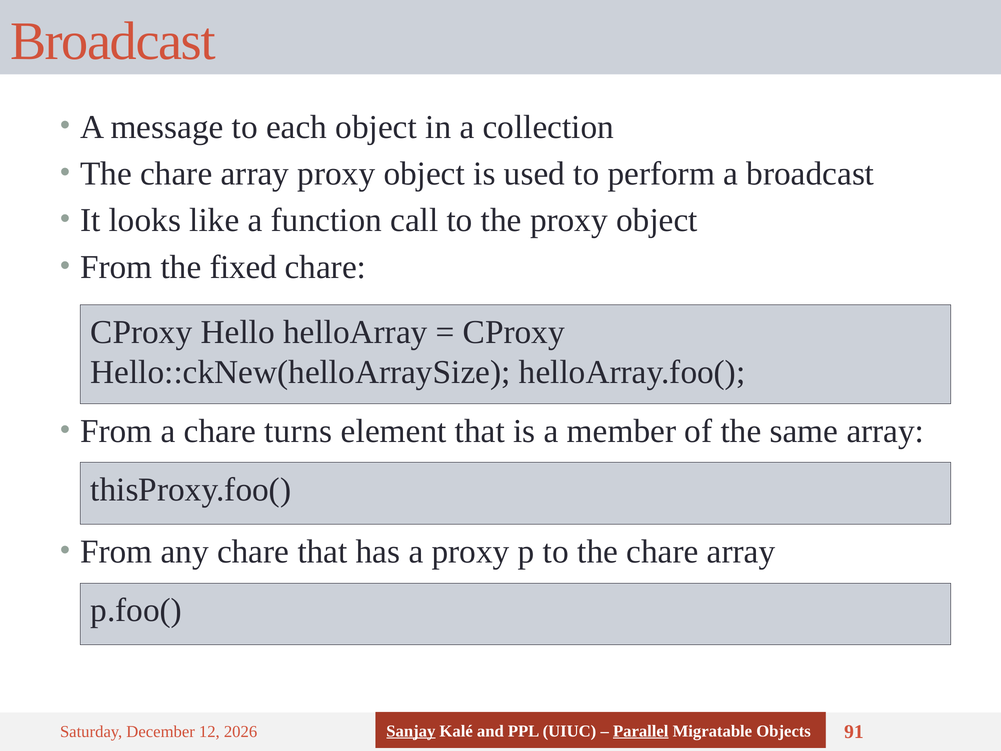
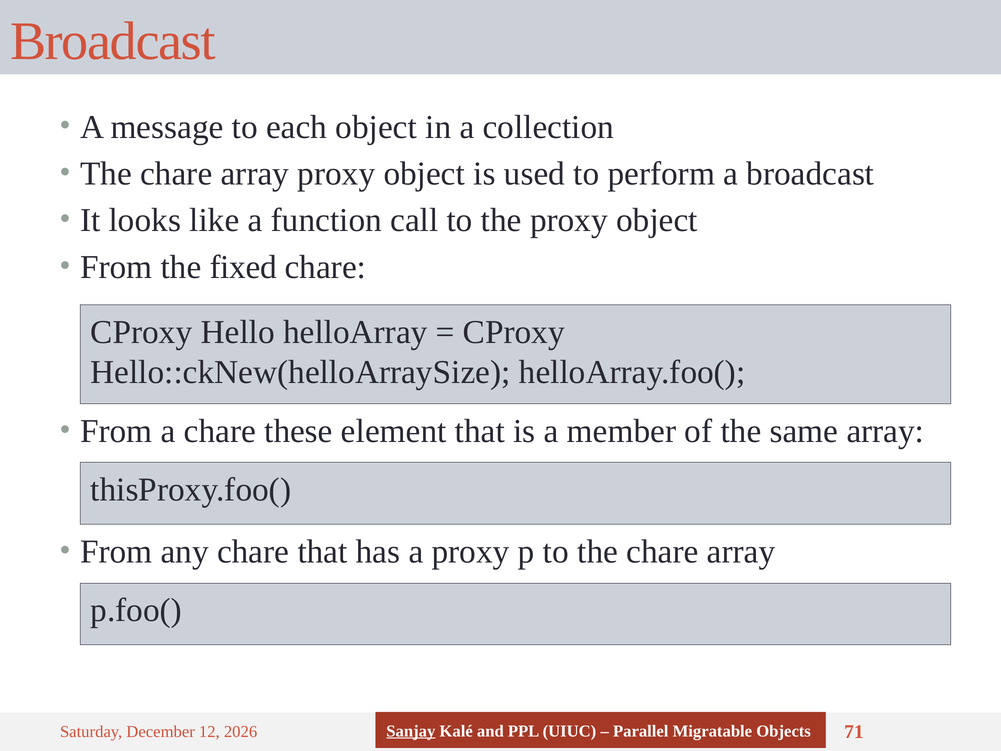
turns: turns -> these (298, 431)
Parallel underline: present -> none (641, 731)
91: 91 -> 71 (854, 732)
